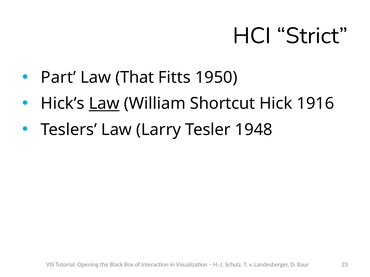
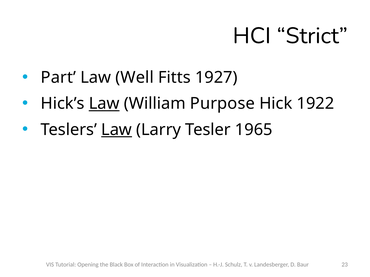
That: That -> Well (135, 78)
1950: 1950 -> 1927 (216, 78)
Shortcut: Shortcut -> Purpose (222, 104)
1916: 1916 -> 1922 (315, 104)
Law underline: none -> present (117, 130)
1948: 1948 -> 1965 (254, 130)
